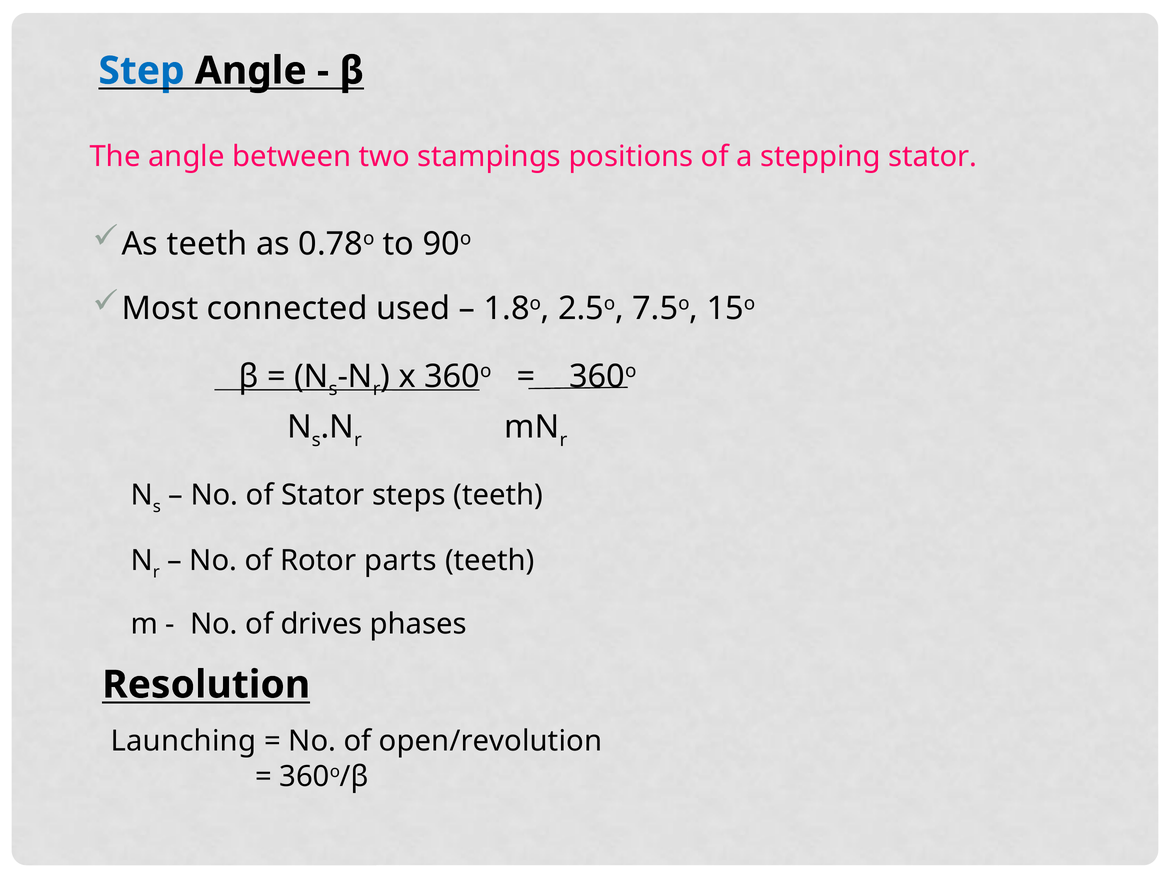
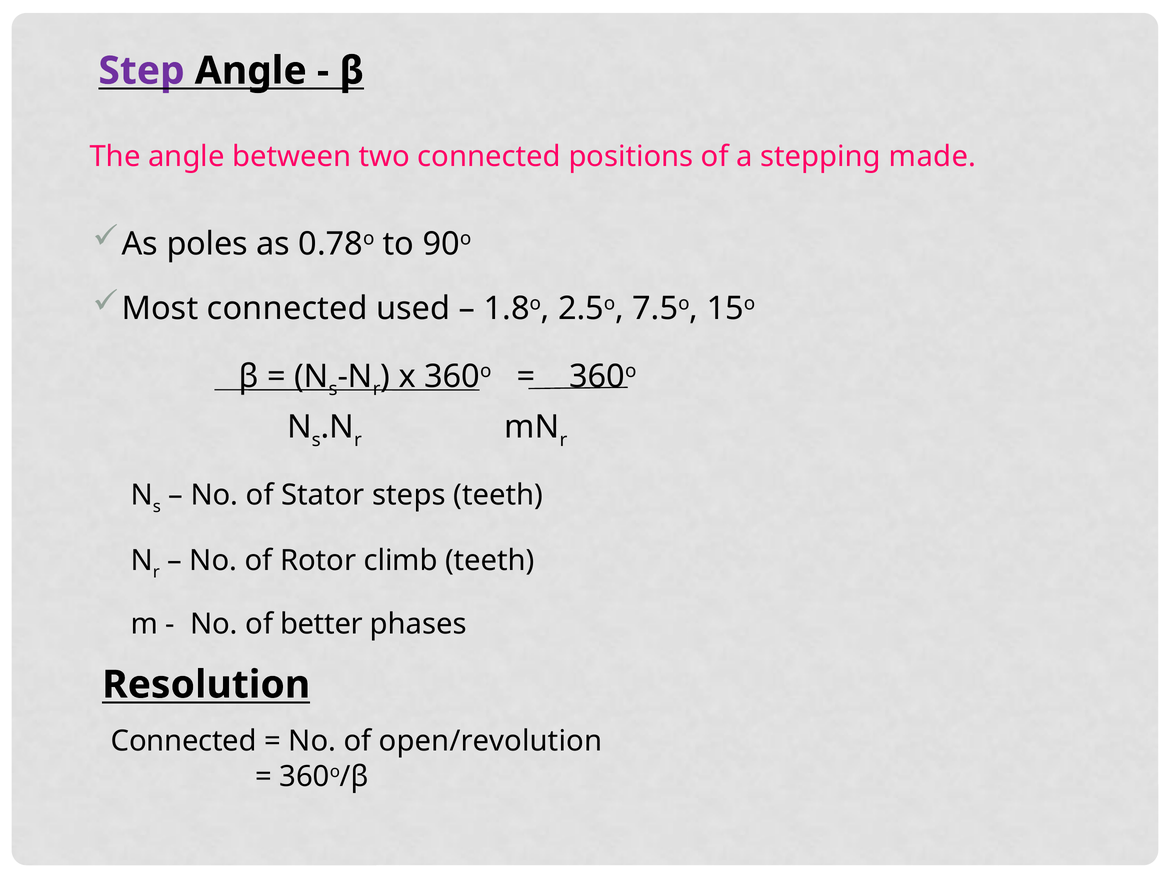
Step colour: blue -> purple (142, 71)
two stampings: stampings -> connected (489, 156)
stepping stator: stator -> made (933, 156)
As teeth: teeth -> poles (207, 244)
parts: parts -> climb (401, 561)
drives: drives -> better (321, 624)
Launching: Launching -> Connected (184, 742)
